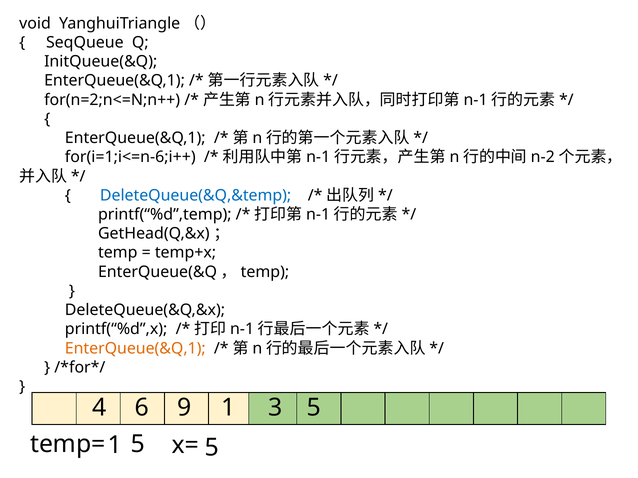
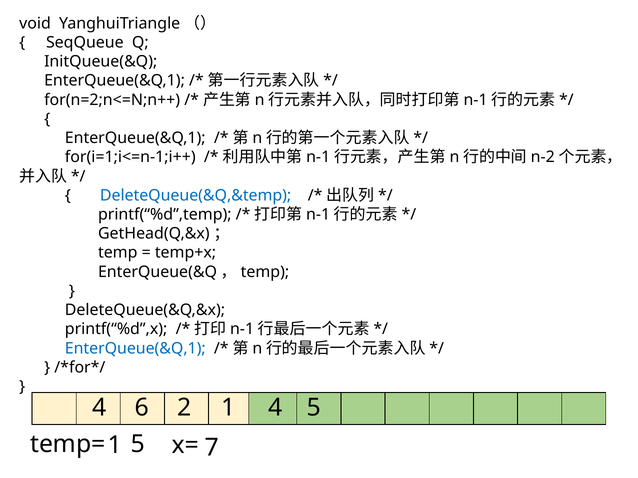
for(i=1;i<=n-6;i++: for(i=1;i<=n-6;i++ -> for(i=1;i<=n-1;i++ (130, 157)
EnterQueue(&Q,1 colour: orange -> blue (135, 349)
9: 9 -> 2 (184, 408)
1 3: 3 -> 4 (275, 408)
x= 5: 5 -> 7 (212, 448)
